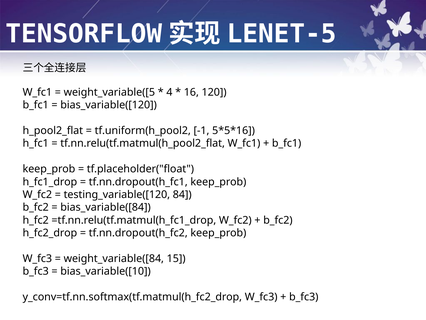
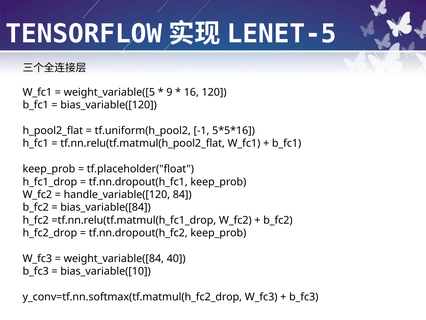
4: 4 -> 9 (169, 92)
testing_variable([120: testing_variable([120 -> handle_variable([120 (117, 194)
15: 15 -> 40 (176, 258)
